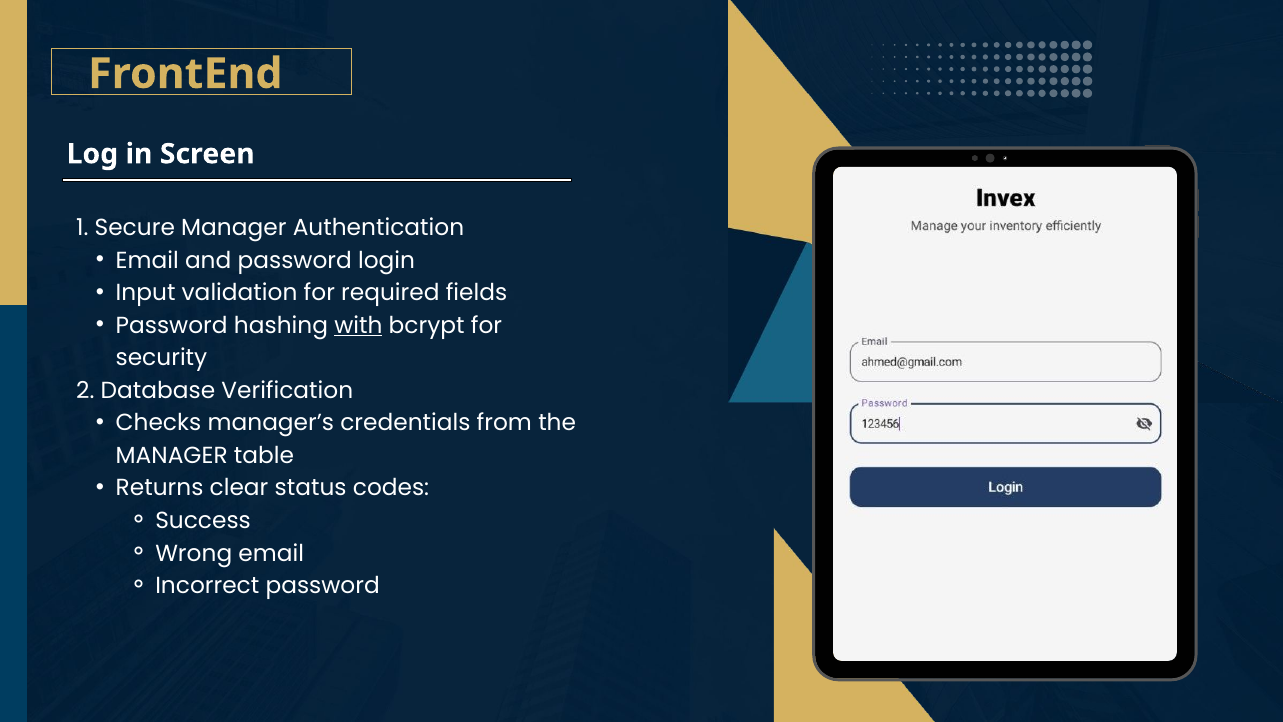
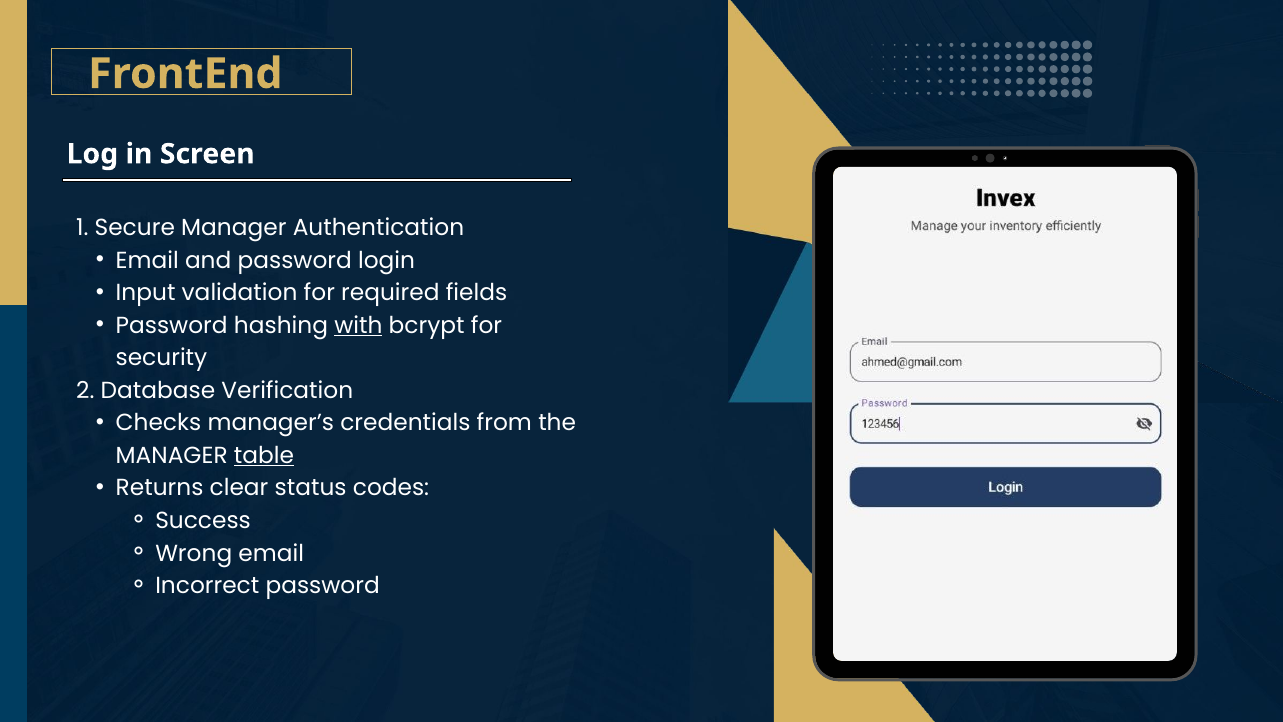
table underline: none -> present (264, 456)
